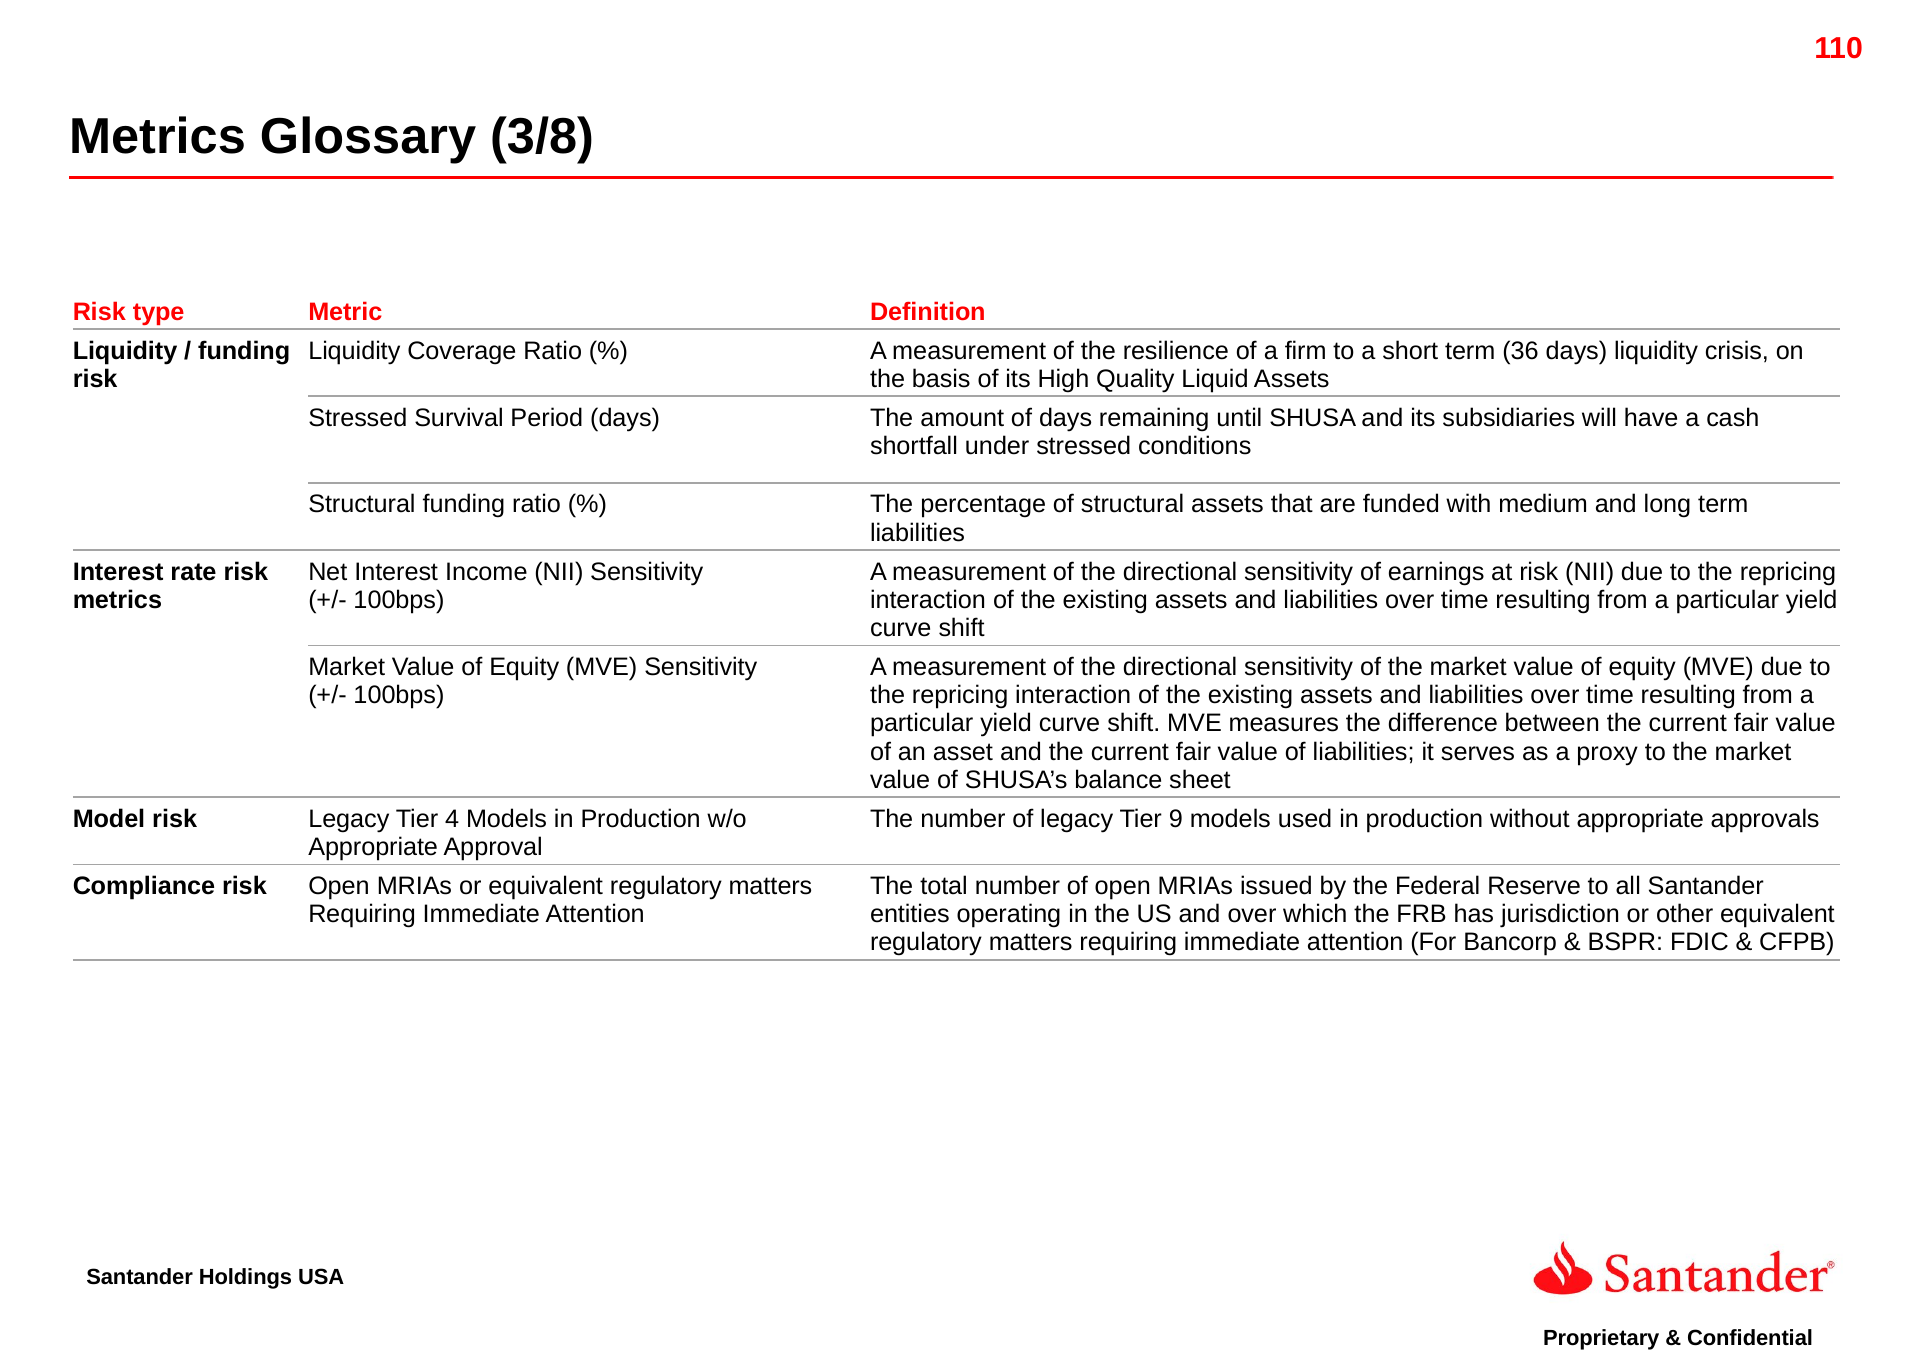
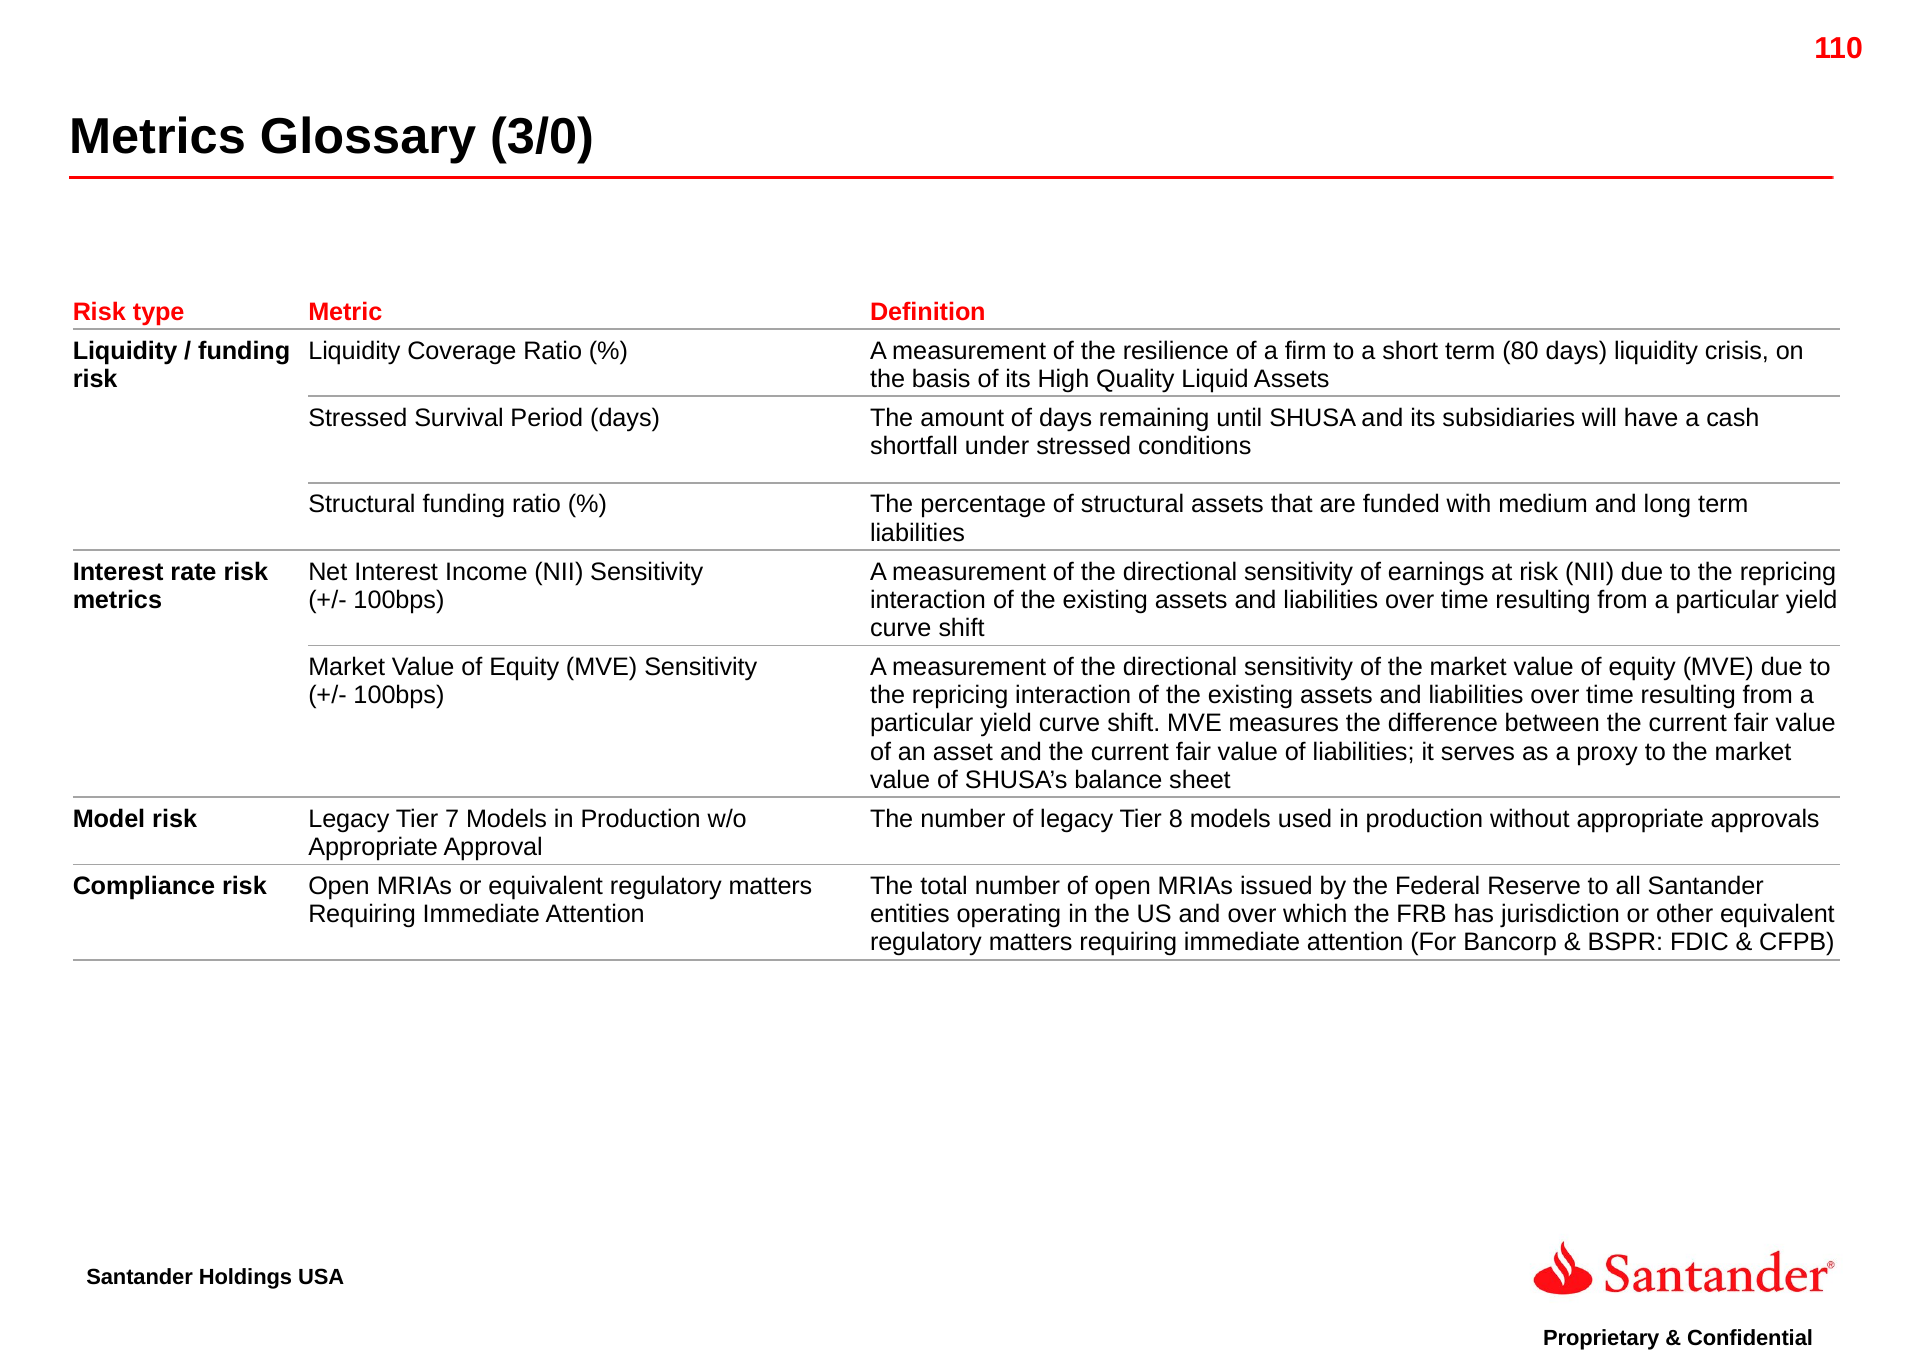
3/8: 3/8 -> 3/0 (542, 137)
36: 36 -> 80 (1521, 351)
4: 4 -> 7 (452, 819)
9: 9 -> 8 (1176, 819)
